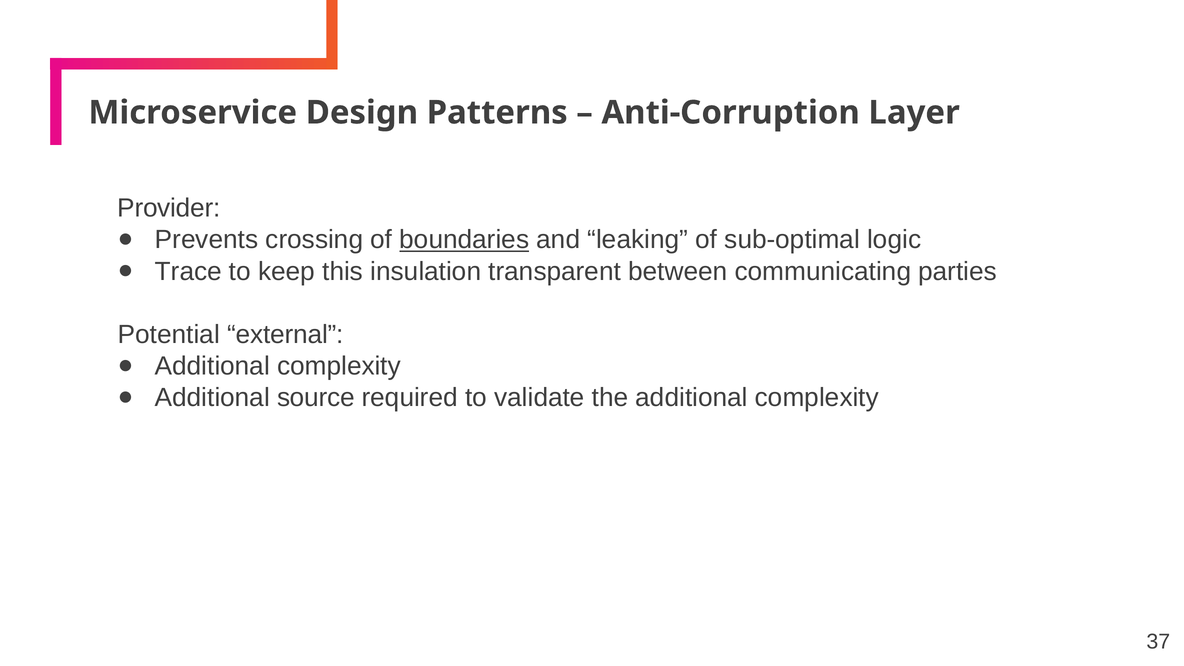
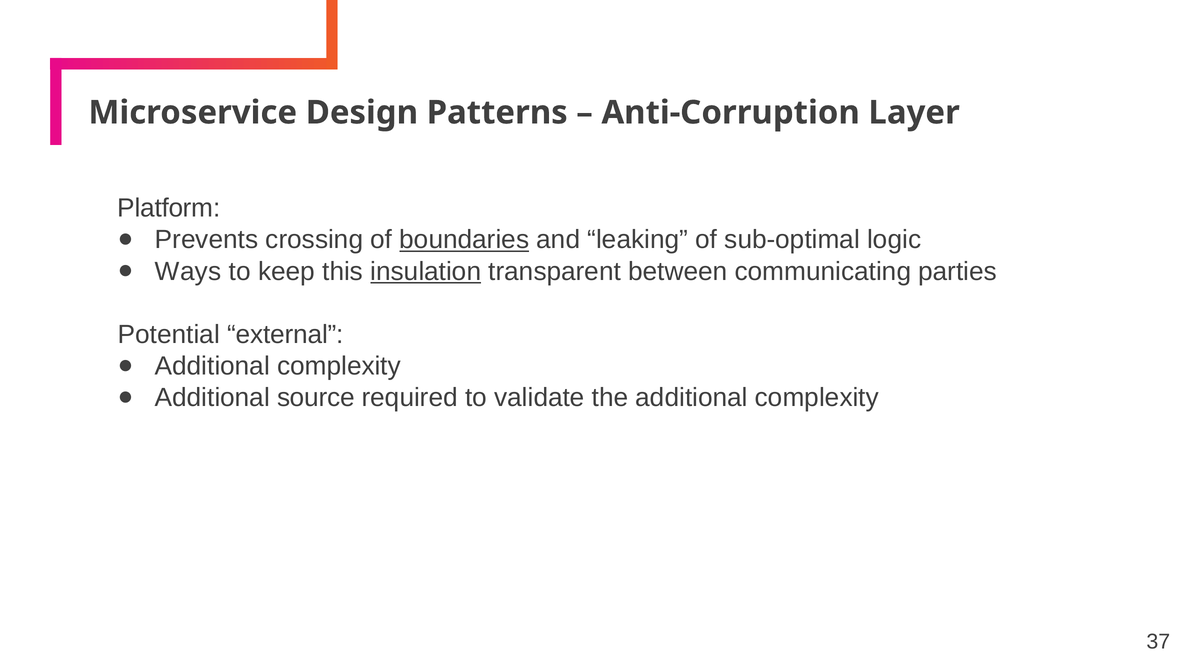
Provider: Provider -> Platform (169, 208)
Trace: Trace -> Ways (188, 271)
insulation underline: none -> present (426, 271)
